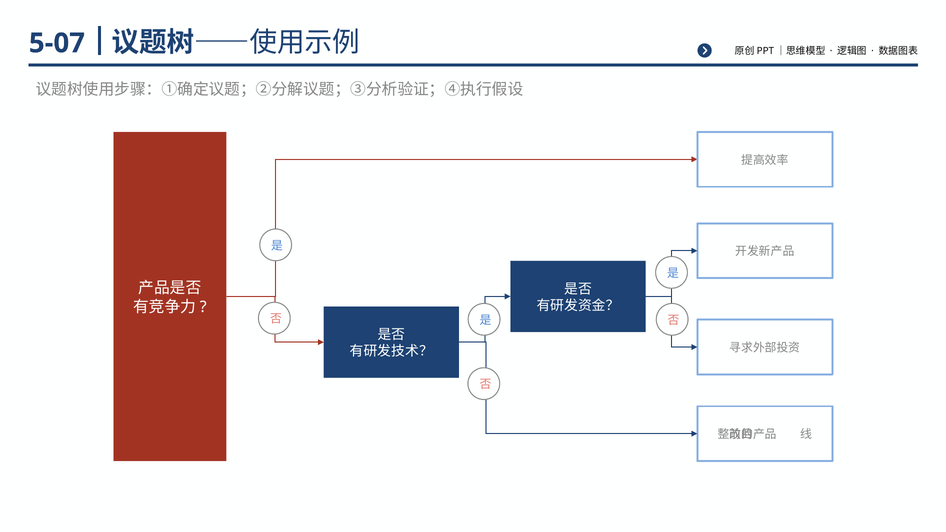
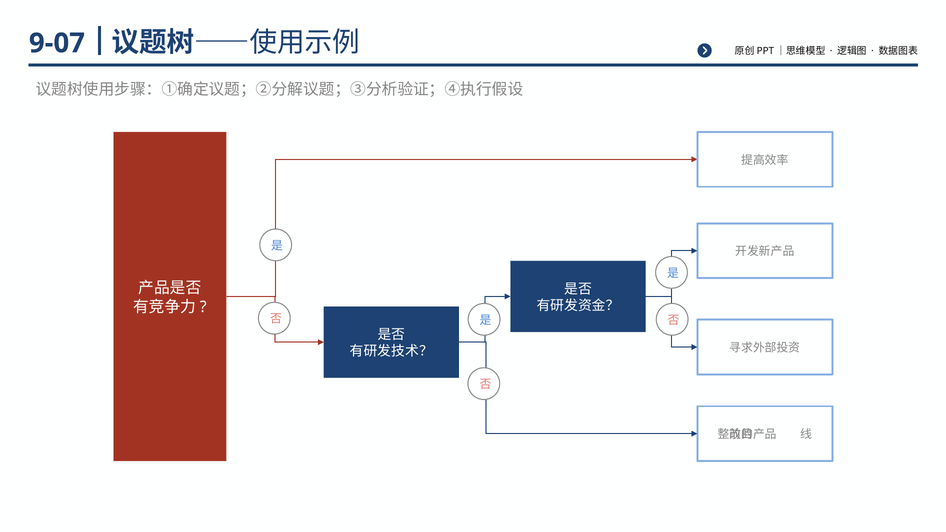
5-07: 5-07 -> 9-07 (57, 43)
